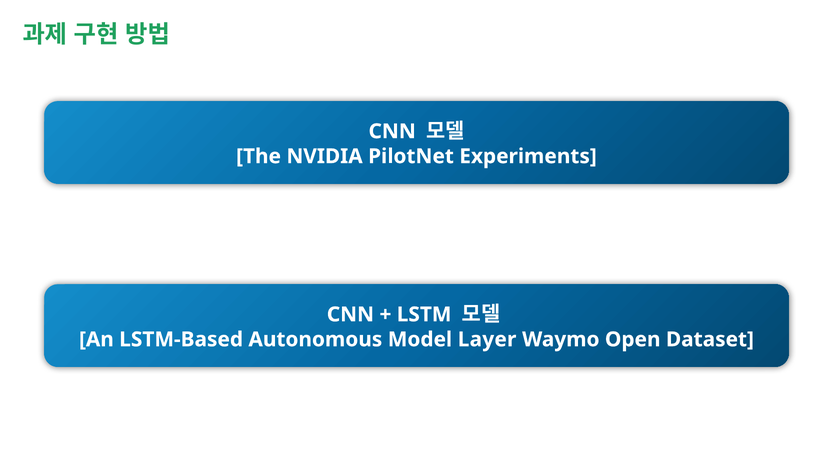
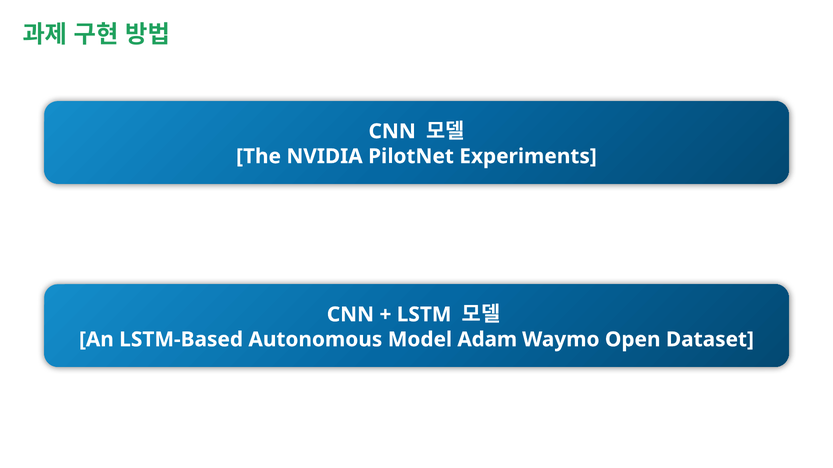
Layer: Layer -> Adam (487, 340)
